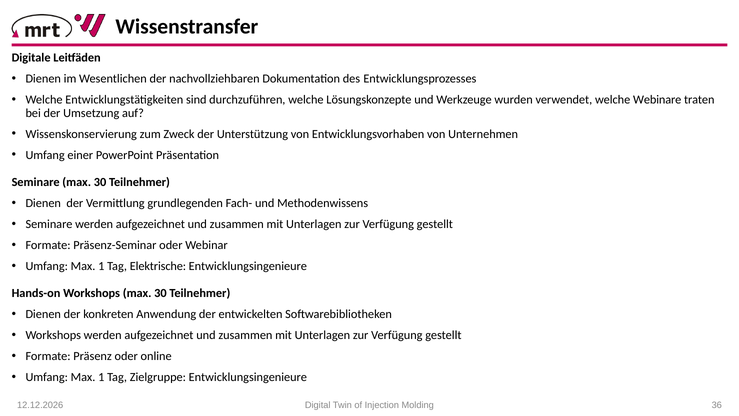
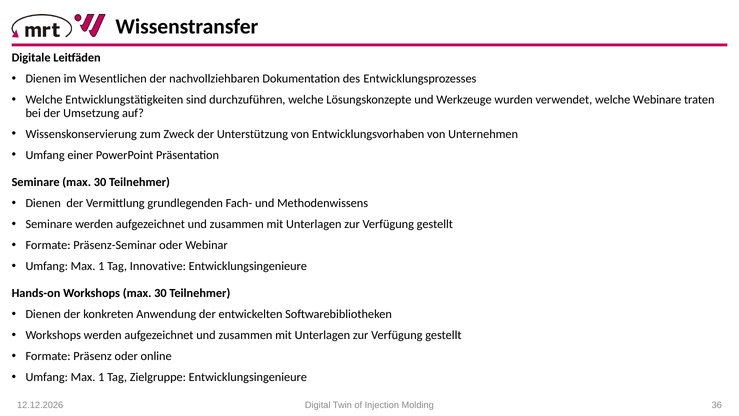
Elektrische: Elektrische -> Innovative (158, 266)
